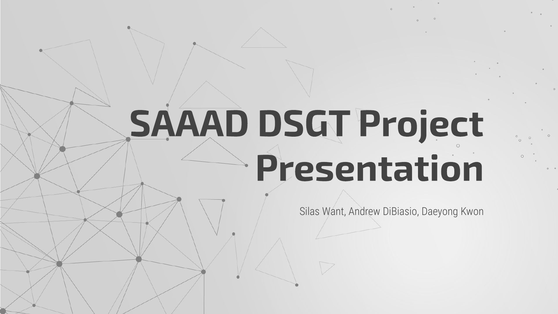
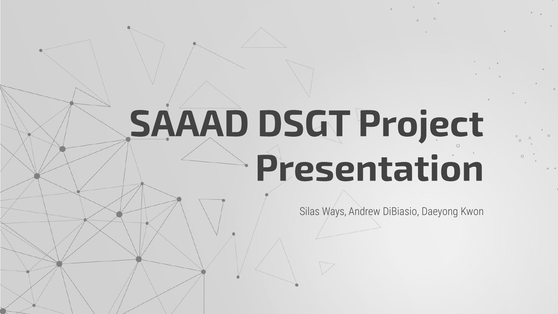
Want: Want -> Ways (334, 211)
